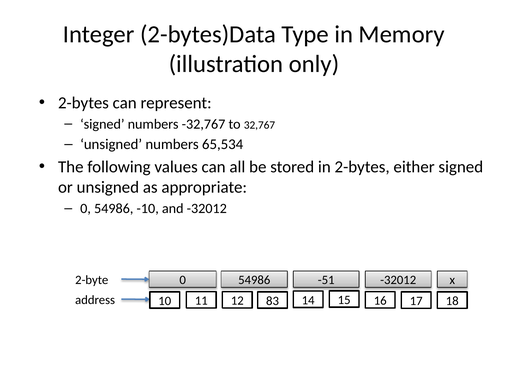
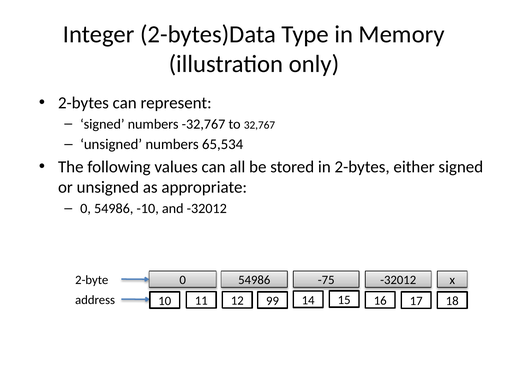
-51: -51 -> -75 (326, 280)
83: 83 -> 99 (273, 301)
